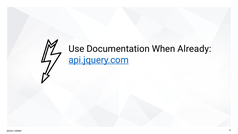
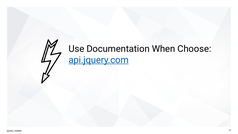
Already: Already -> Choose (194, 49)
